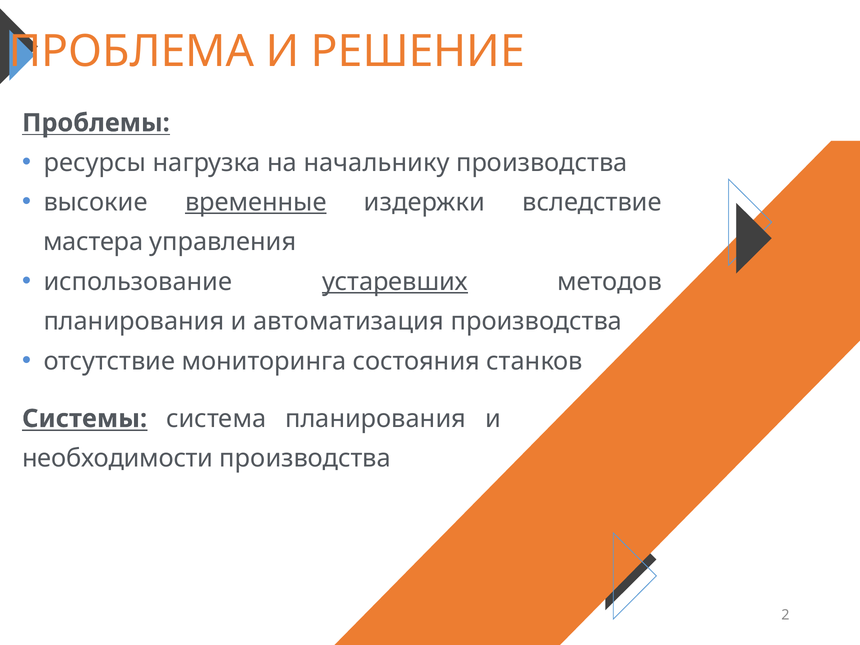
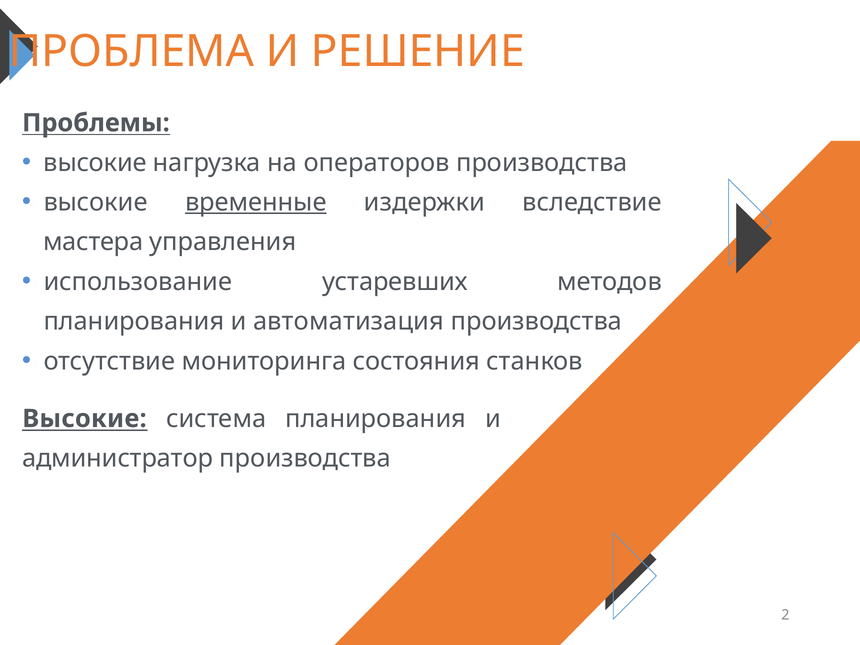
ресурсы: ресурсы -> высокие (95, 163)
начальнику: начальнику -> операторов (377, 163)
устаревших underline: present -> none (395, 282)
Системы: Системы -> Высокие (84, 419)
необходимости: необходимости -> администратор (118, 458)
